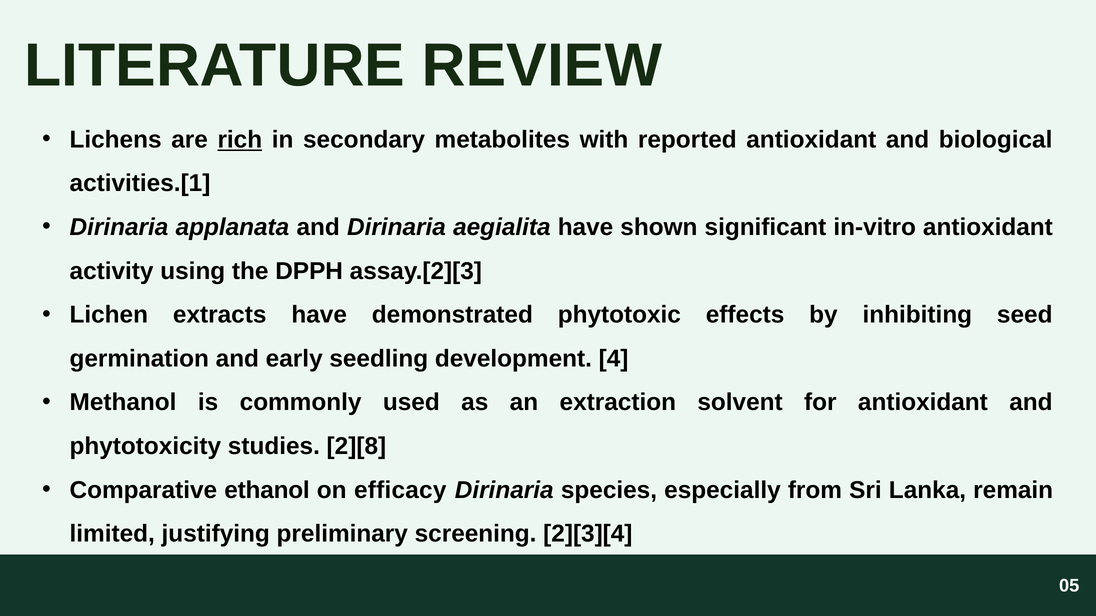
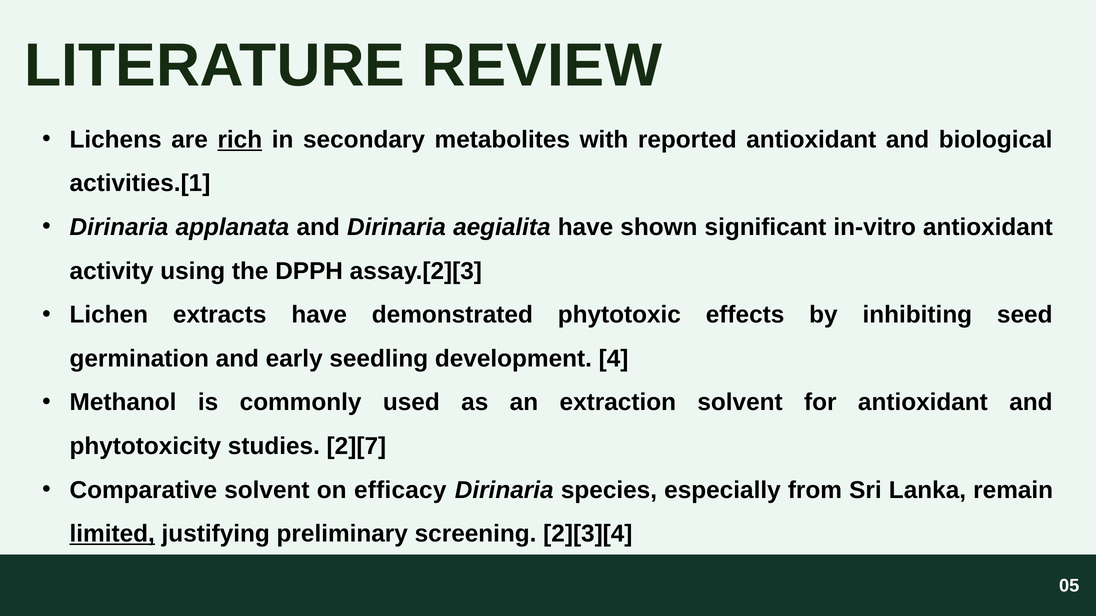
2][8: 2][8 -> 2][7 (356, 447)
Comparative ethanol: ethanol -> solvent (267, 490)
limited underline: none -> present (112, 534)
